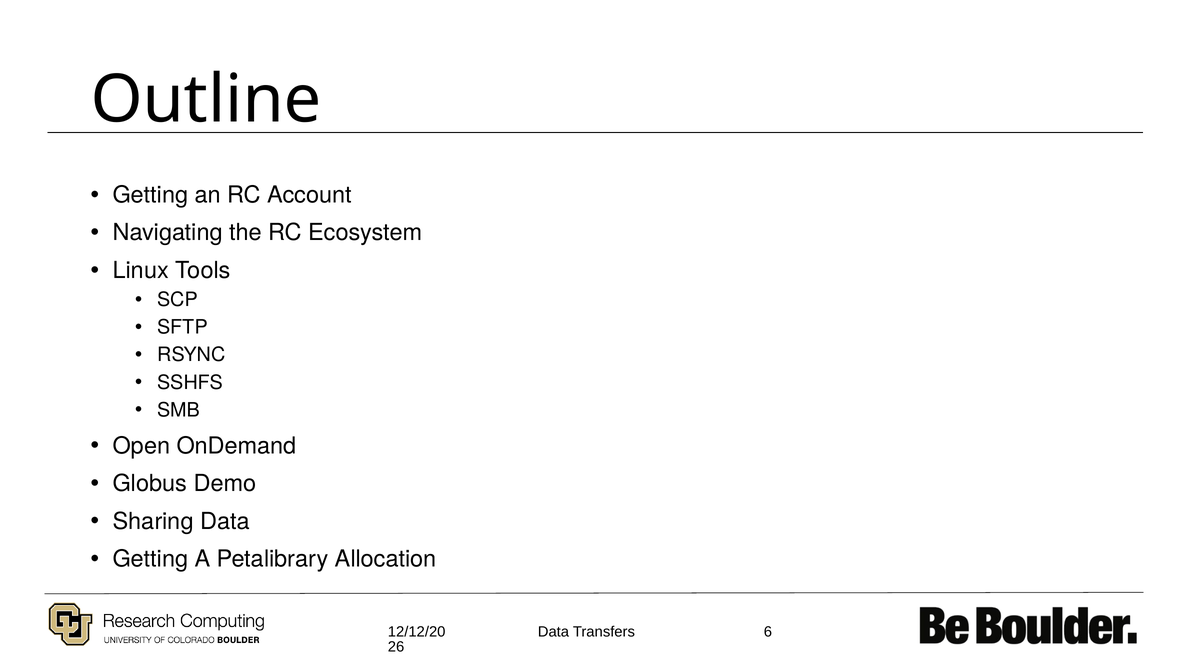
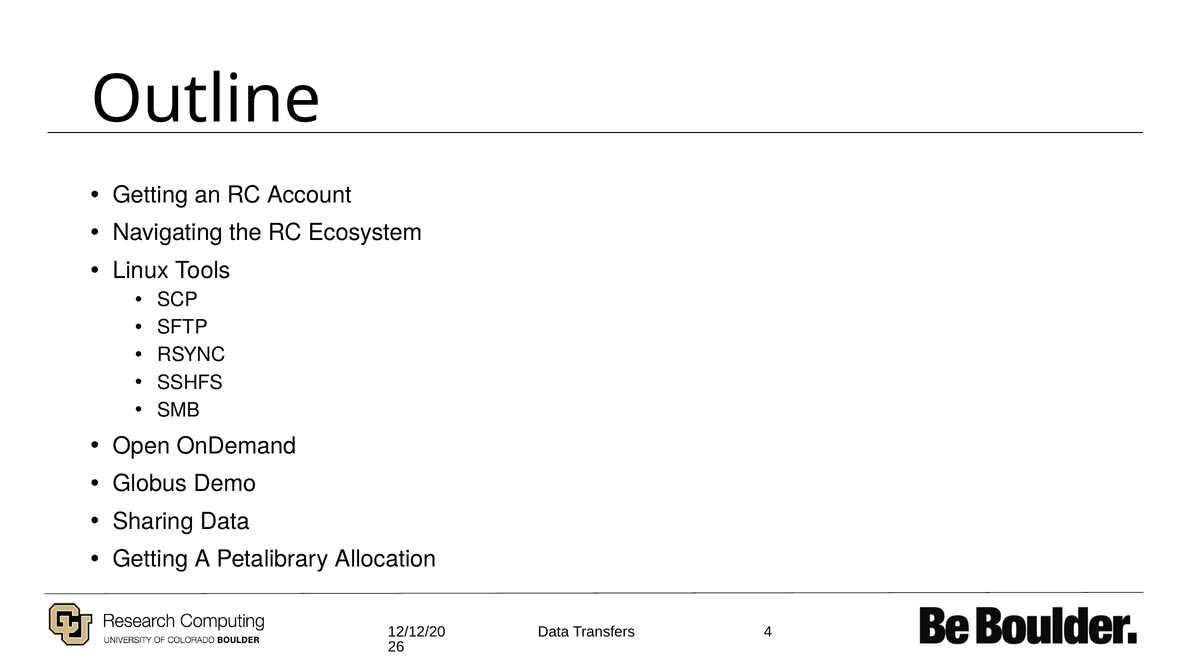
6: 6 -> 4 (768, 632)
